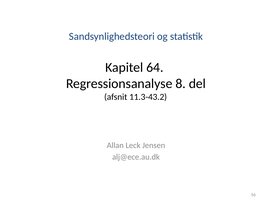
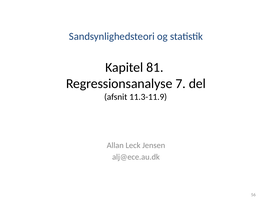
64: 64 -> 81 (155, 67)
8: 8 -> 7 (181, 84)
11.3-43.2: 11.3-43.2 -> 11.3-11.9 (148, 97)
